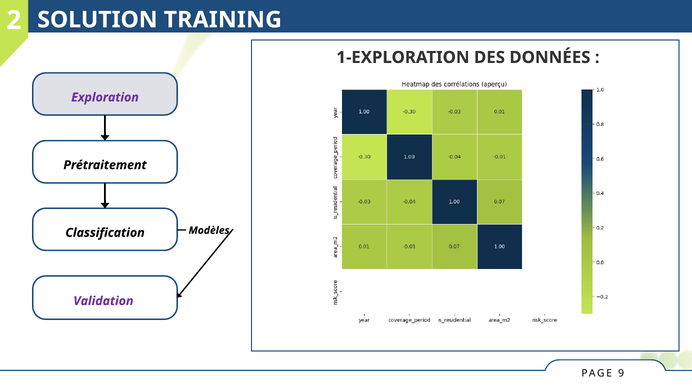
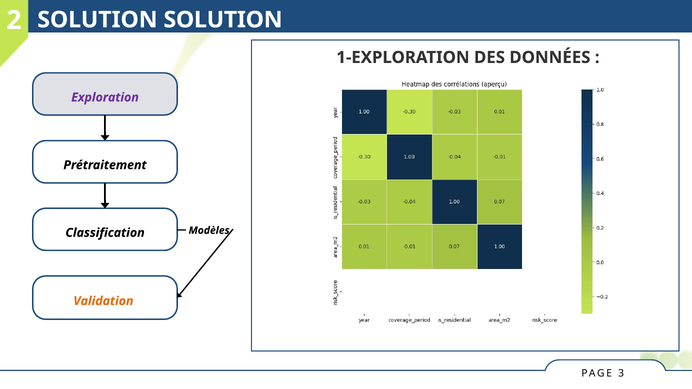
SOLUTION TRAINING: TRAINING -> SOLUTION (223, 20)
Validation colour: purple -> orange (103, 301)
9: 9 -> 3 (621, 374)
